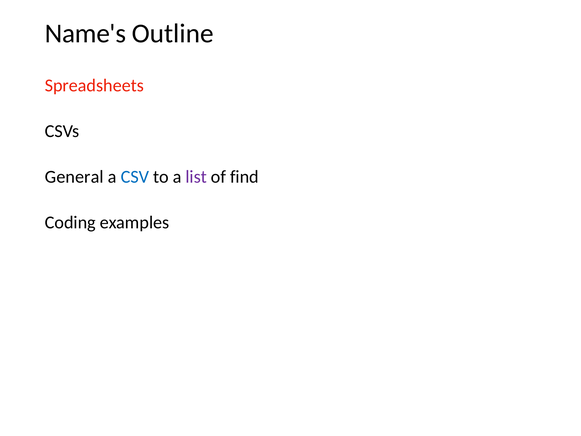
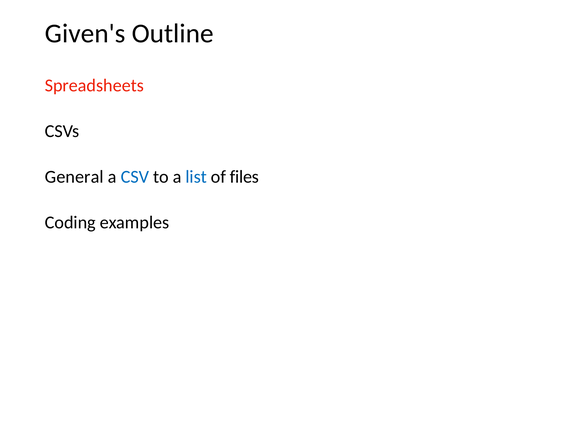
Name's: Name's -> Given's (85, 33)
list colour: purple -> blue (196, 177)
find: find -> files (244, 177)
